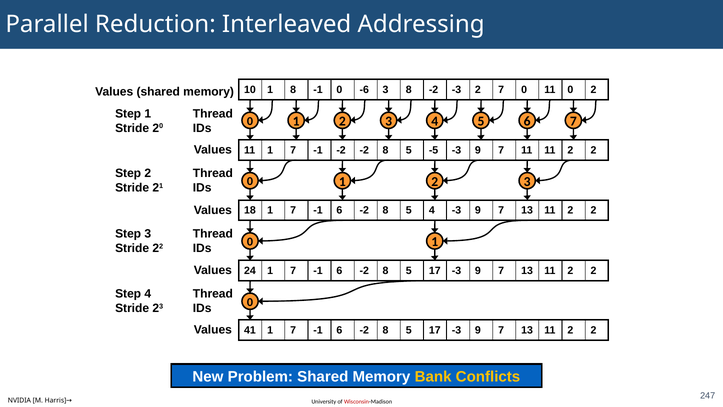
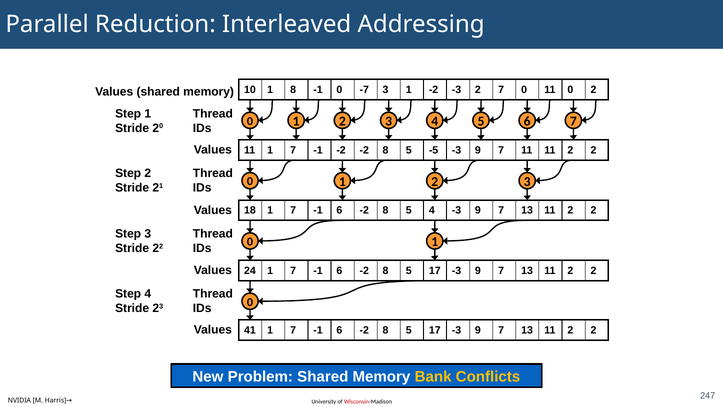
-6: -6 -> -7 (364, 90)
3 8: 8 -> 1 (409, 90)
